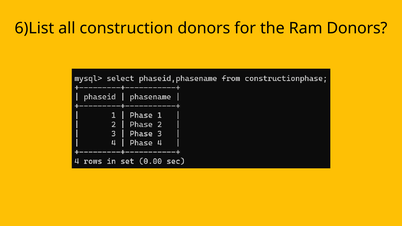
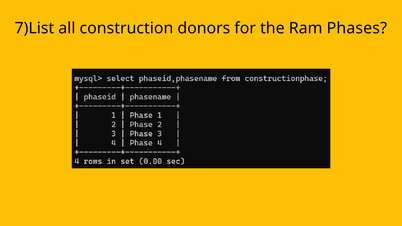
6)List: 6)List -> 7)List (34, 28)
Ram Donors: Donors -> Phases (357, 28)
